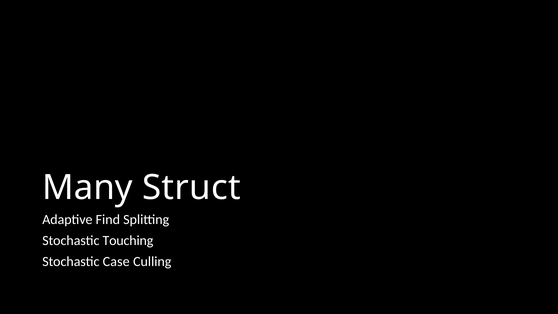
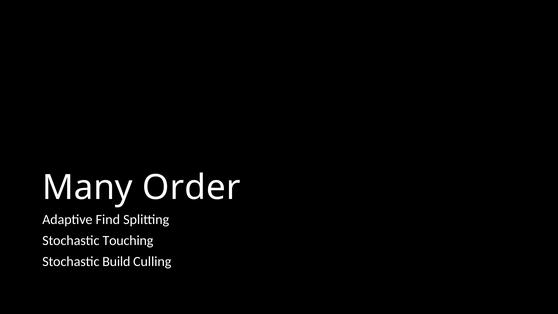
Struct: Struct -> Order (191, 188)
Case: Case -> Build (116, 261)
